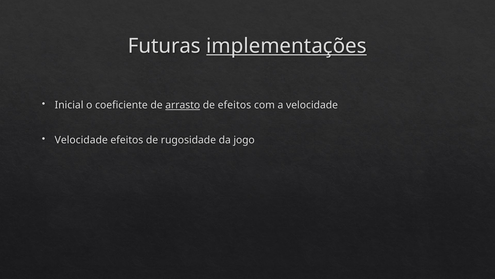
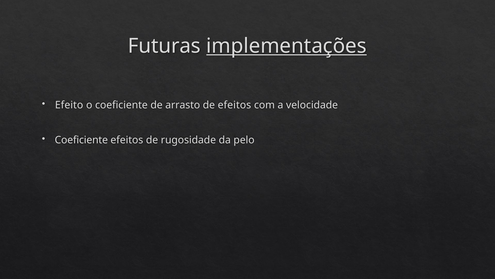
Inicial: Inicial -> Efeito (69, 105)
arrasto underline: present -> none (183, 105)
Velocidade: Velocidade -> Coeficiente (81, 140)
jogo: jogo -> pelo (244, 140)
